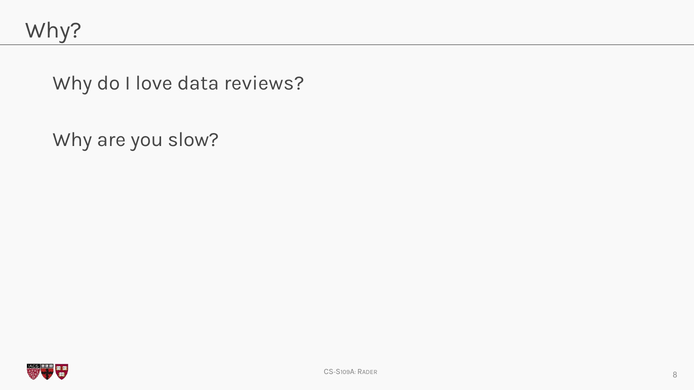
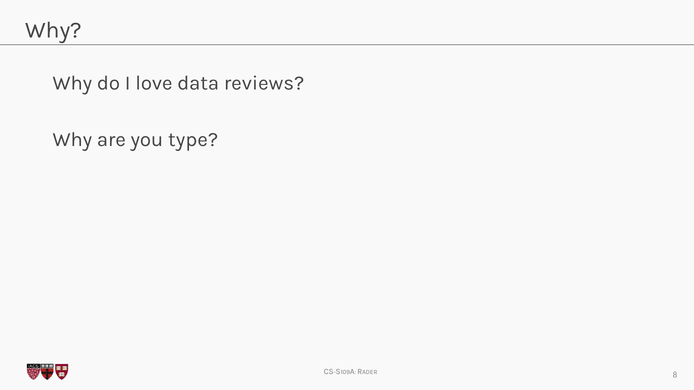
slow: slow -> type (193, 140)
